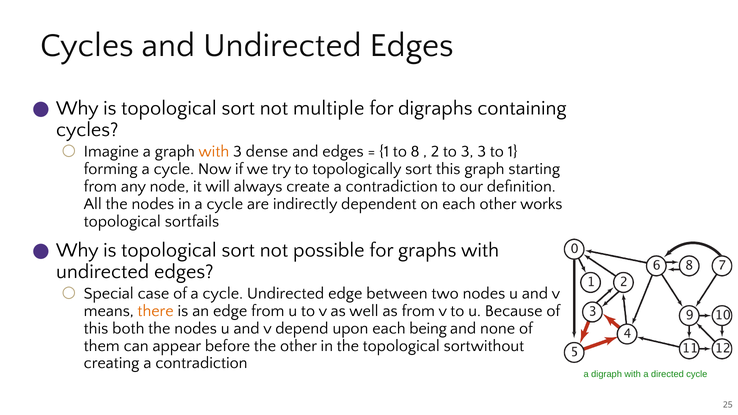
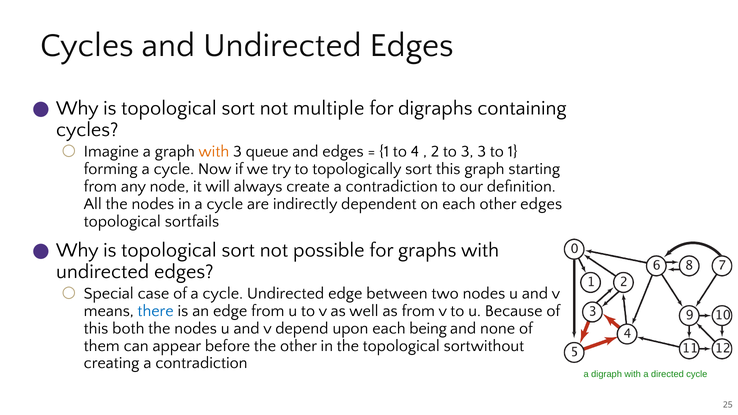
dense: dense -> queue (267, 152)
8: 8 -> 4 (415, 152)
other works: works -> edges (541, 204)
there colour: orange -> blue (156, 311)
